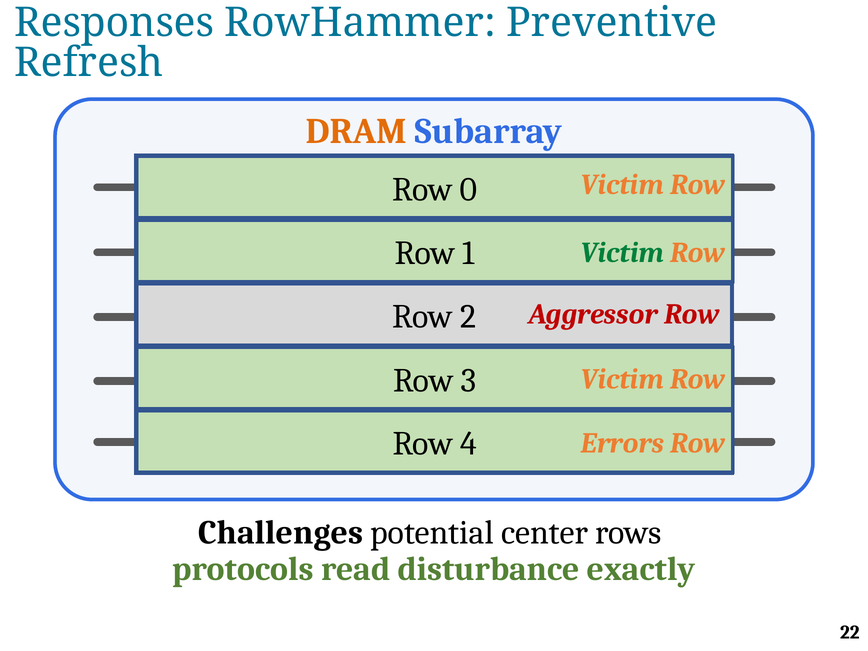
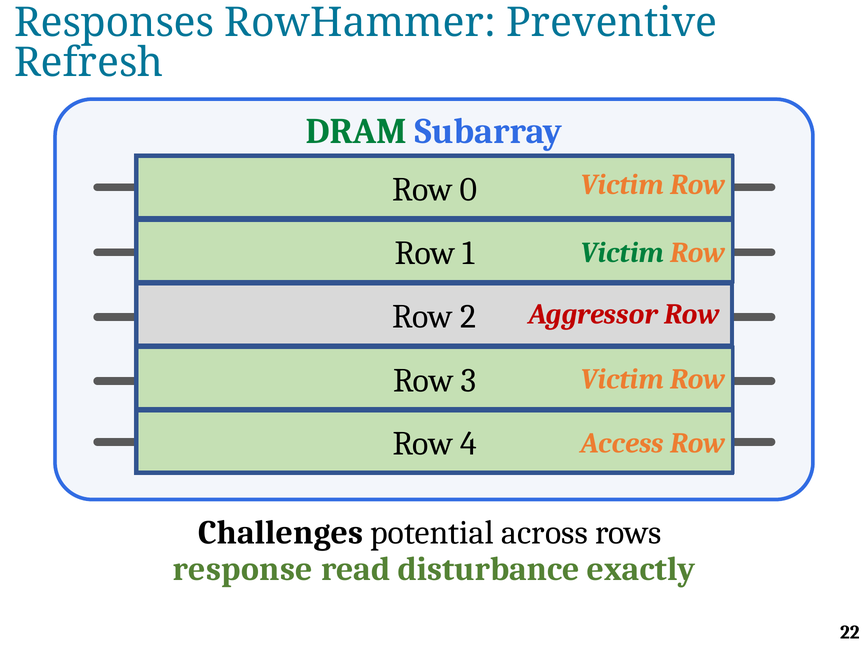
DRAM colour: orange -> green (356, 131)
Errors: Errors -> Access (622, 443)
center: center -> across (545, 533)
protocols: protocols -> response (243, 569)
